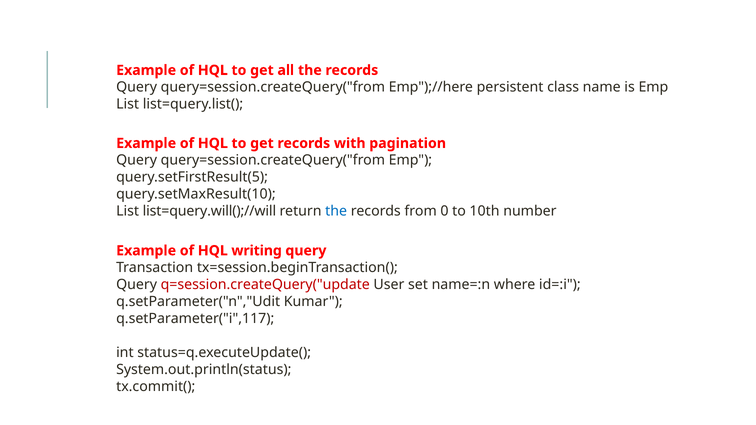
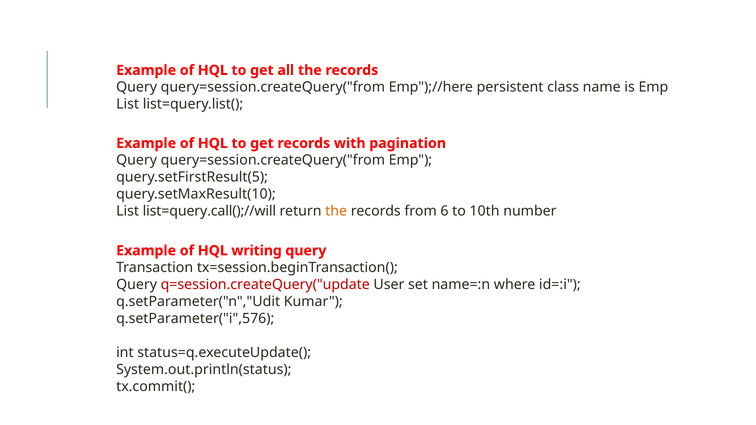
list=query.will();//will: list=query.will();//will -> list=query.call();//will (209, 211)
the colour: blue -> orange (336, 211)
0: 0 -> 6 (444, 211)
q.setParameter("i",117: q.setParameter("i",117 -> q.setParameter("i",576 (195, 319)
